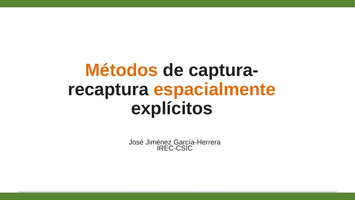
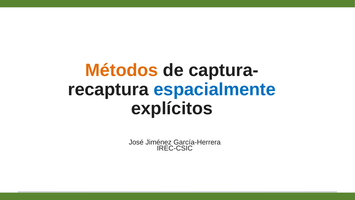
espacialmente colour: orange -> blue (215, 89)
